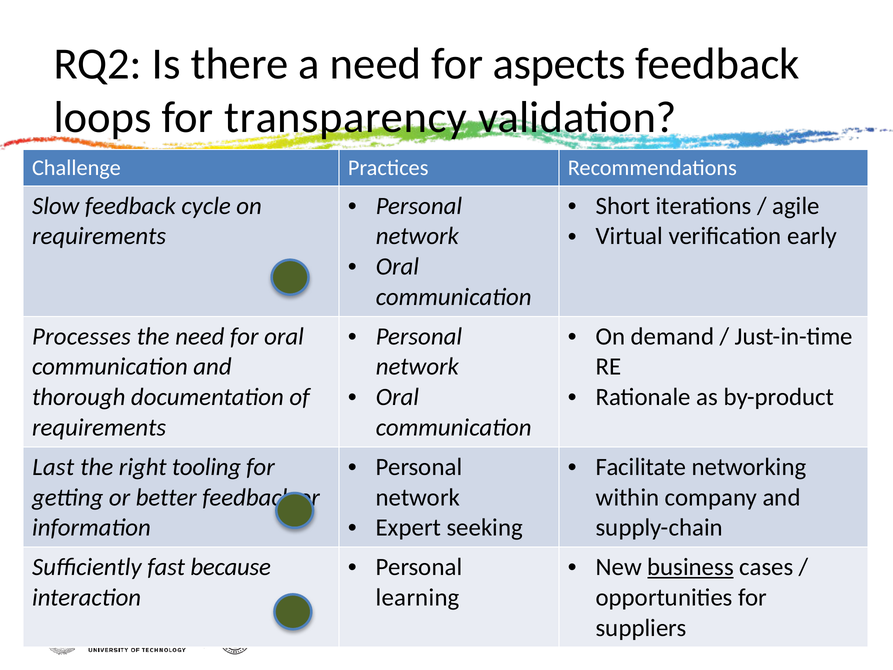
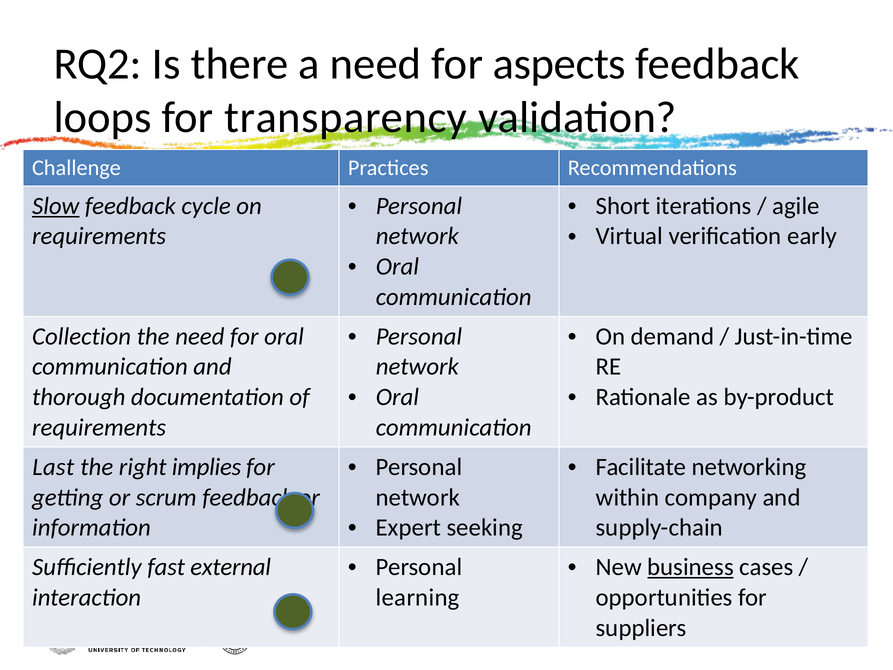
Slow underline: none -> present (56, 206)
Processes: Processes -> Collection (82, 336)
tooling: tooling -> implies (207, 467)
better: better -> scrum (166, 497)
because: because -> external (231, 567)
